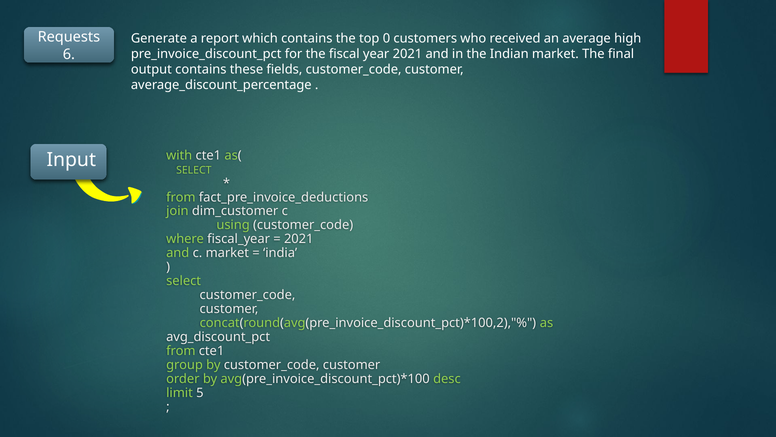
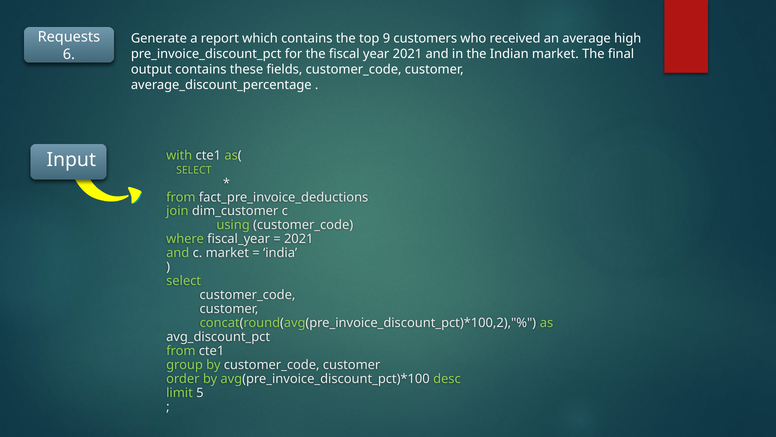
0: 0 -> 9 (386, 38)
